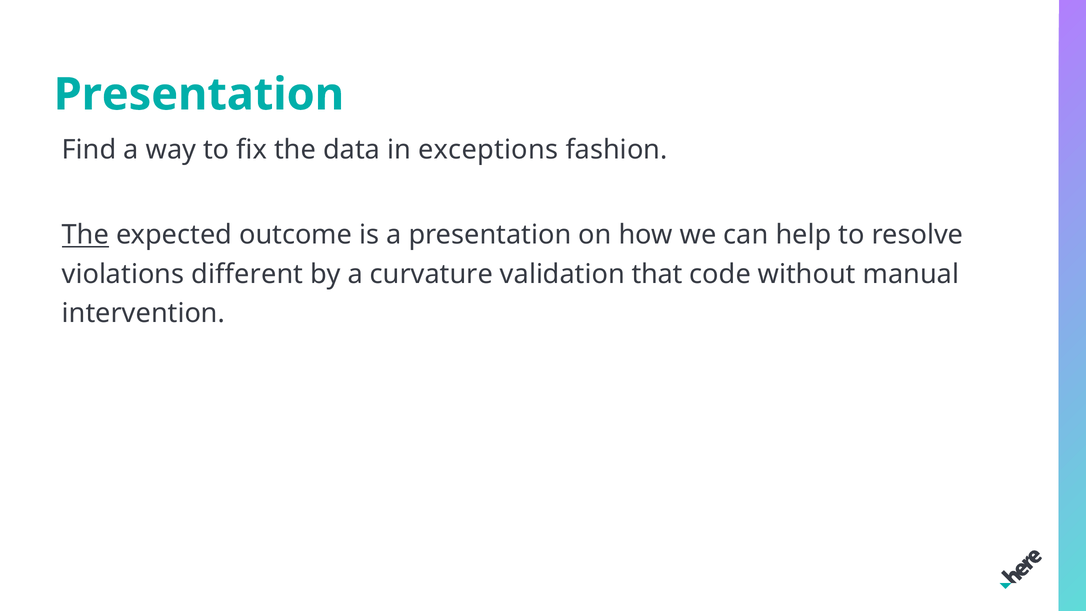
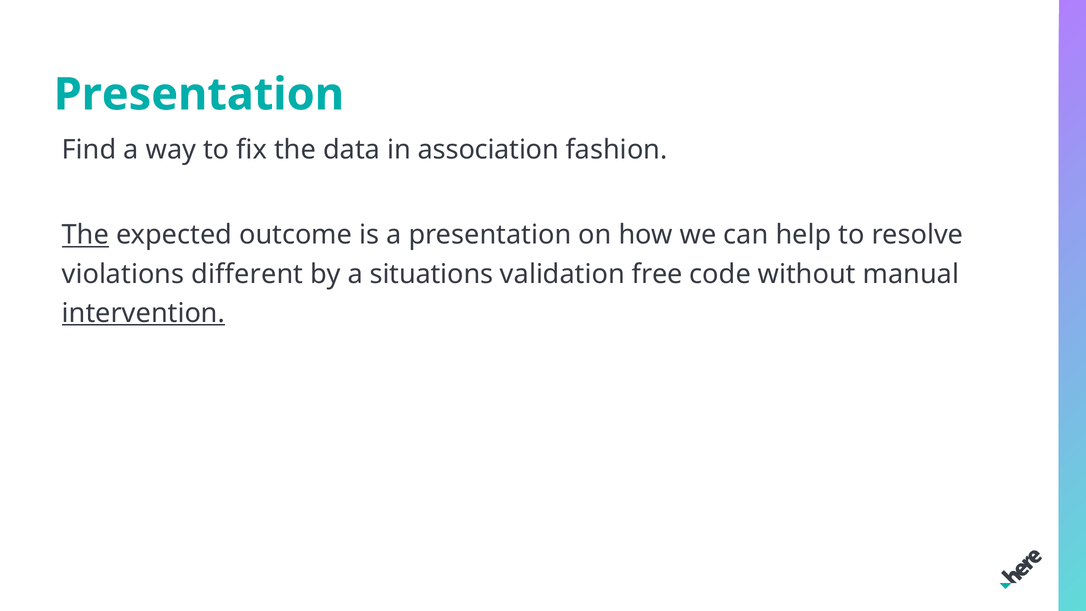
exceptions: exceptions -> association (488, 150)
curvature: curvature -> situations (431, 274)
that: that -> free (657, 274)
intervention underline: none -> present (143, 313)
